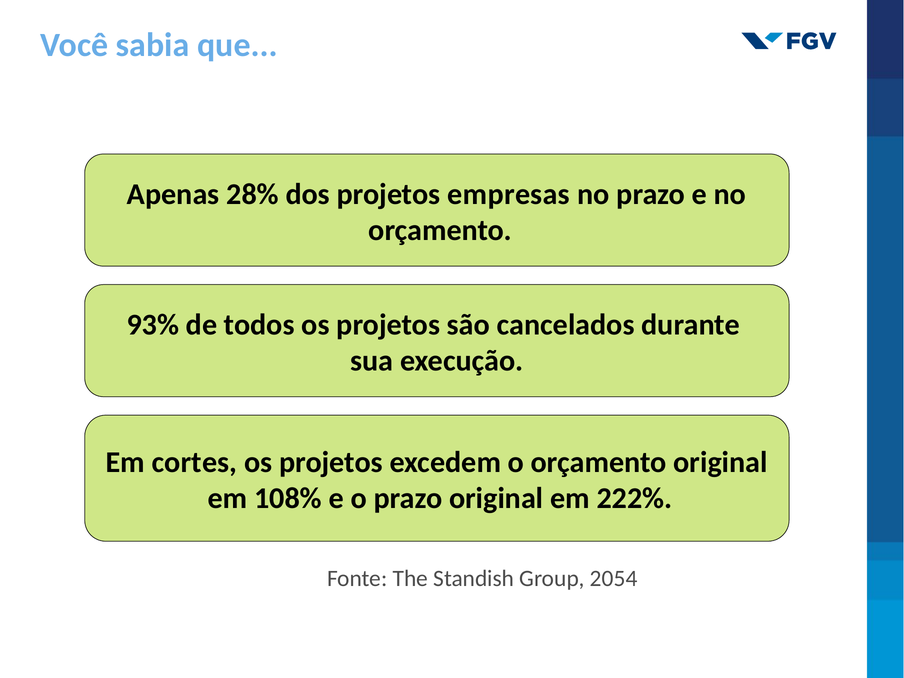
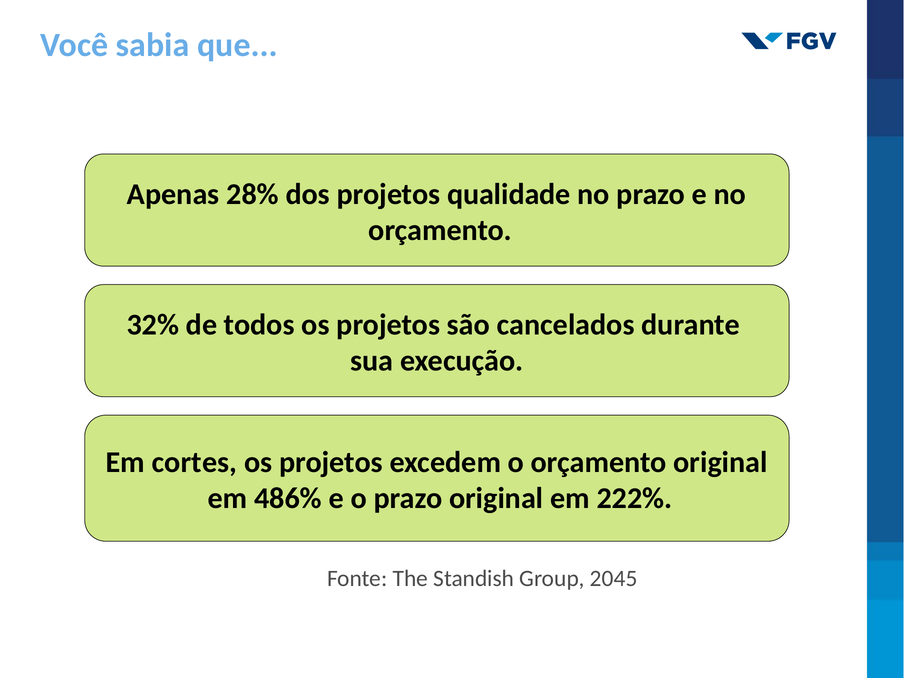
empresas: empresas -> qualidade (509, 194)
93%: 93% -> 32% (153, 325)
108%: 108% -> 486% (288, 498)
2054: 2054 -> 2045 (614, 578)
